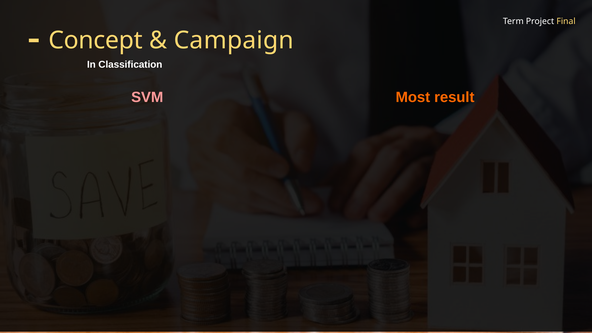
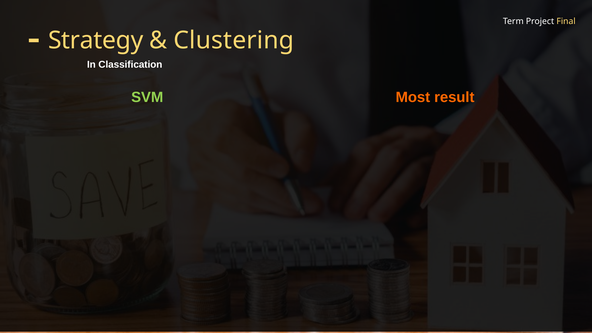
Concept: Concept -> Strategy (96, 40)
Campaign: Campaign -> Clustering (234, 40)
SVM colour: pink -> light green (147, 97)
